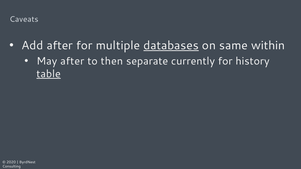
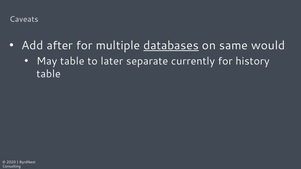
within: within -> would (268, 46)
May after: after -> table (72, 61)
then: then -> later (112, 61)
table underline: present -> none (49, 74)
